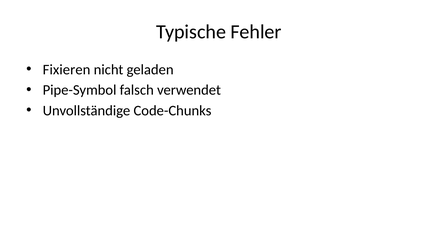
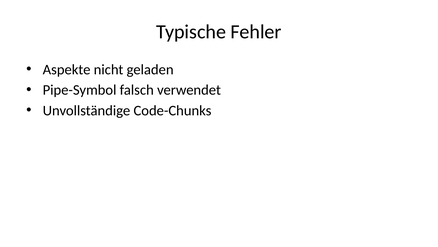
Fixieren: Fixieren -> Aspekte (67, 69)
